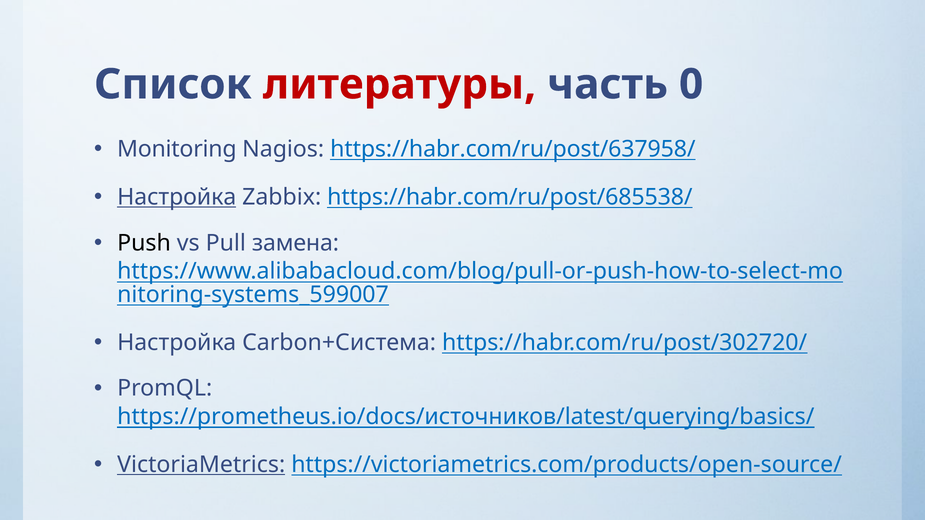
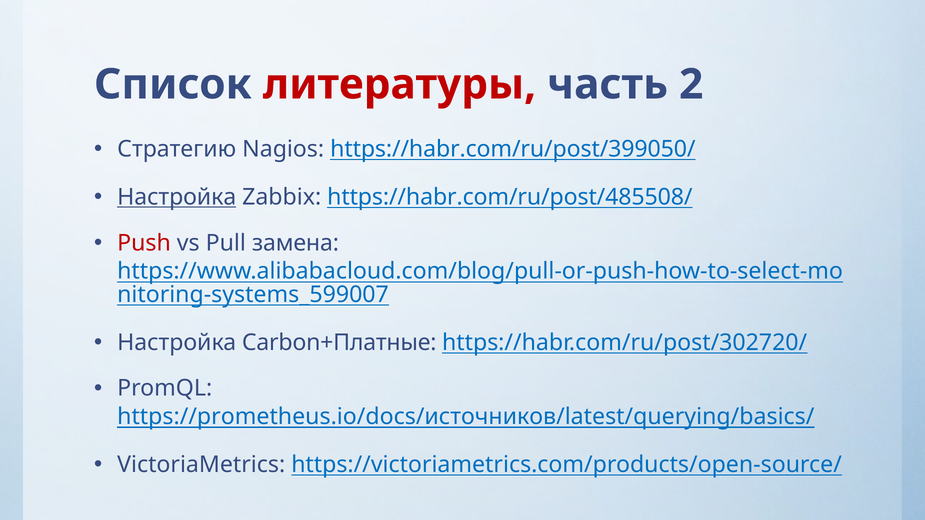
0: 0 -> 2 (691, 85)
Monitoring: Monitoring -> Стратегию (177, 149)
https://habr.com/ru/post/637958/: https://habr.com/ru/post/637958/ -> https://habr.com/ru/post/399050/ (513, 149)
https://habr.com/ru/post/685538/: https://habr.com/ru/post/685538/ -> https://habr.com/ru/post/485508/ (510, 197)
Push colour: black -> red (144, 243)
Carbon+Система: Carbon+Система -> Carbon+Платные (339, 343)
VictoriaMetrics underline: present -> none (201, 465)
